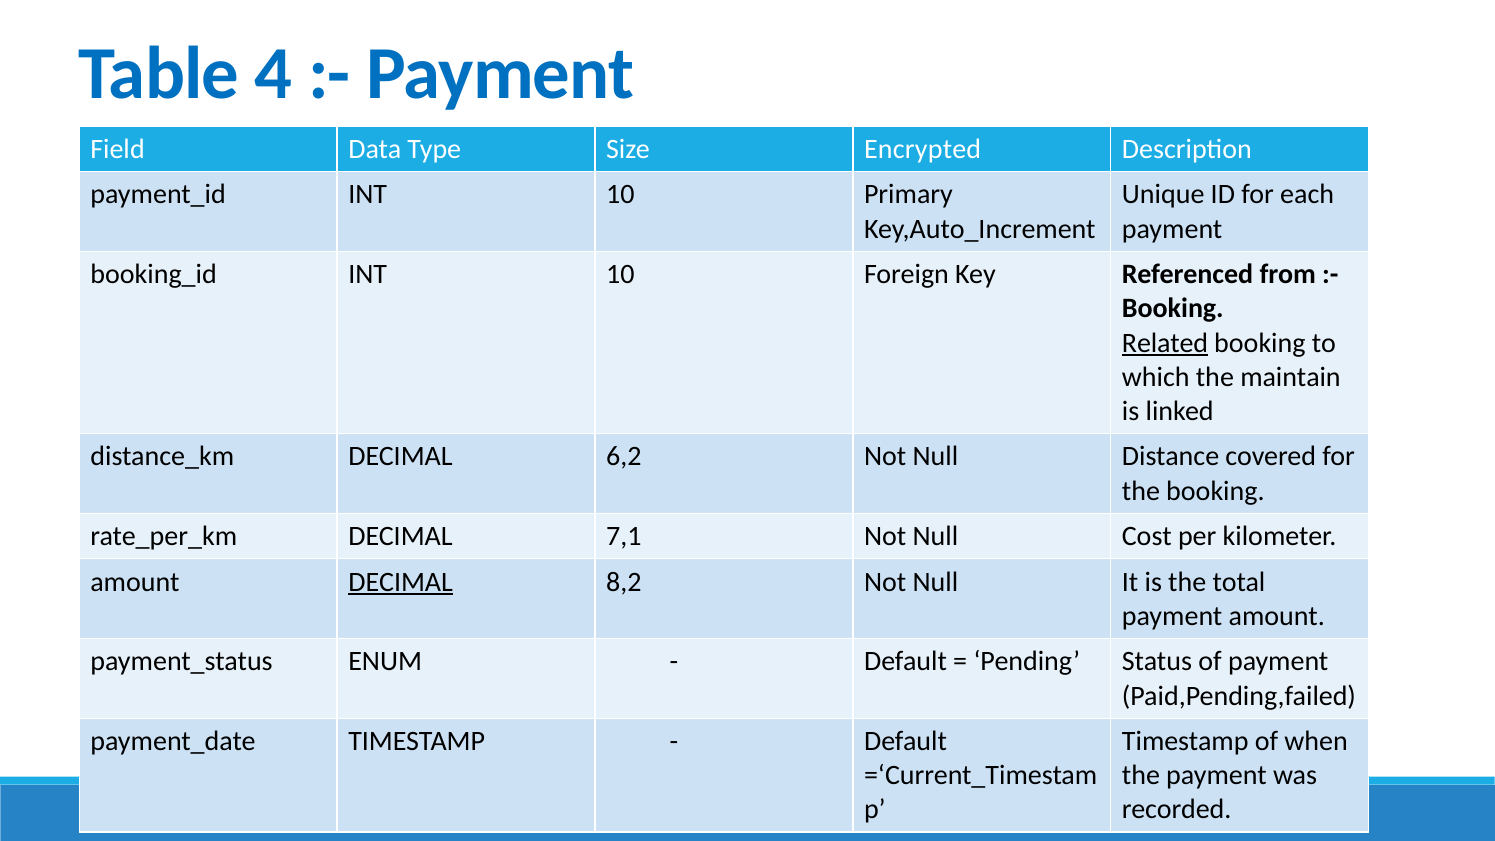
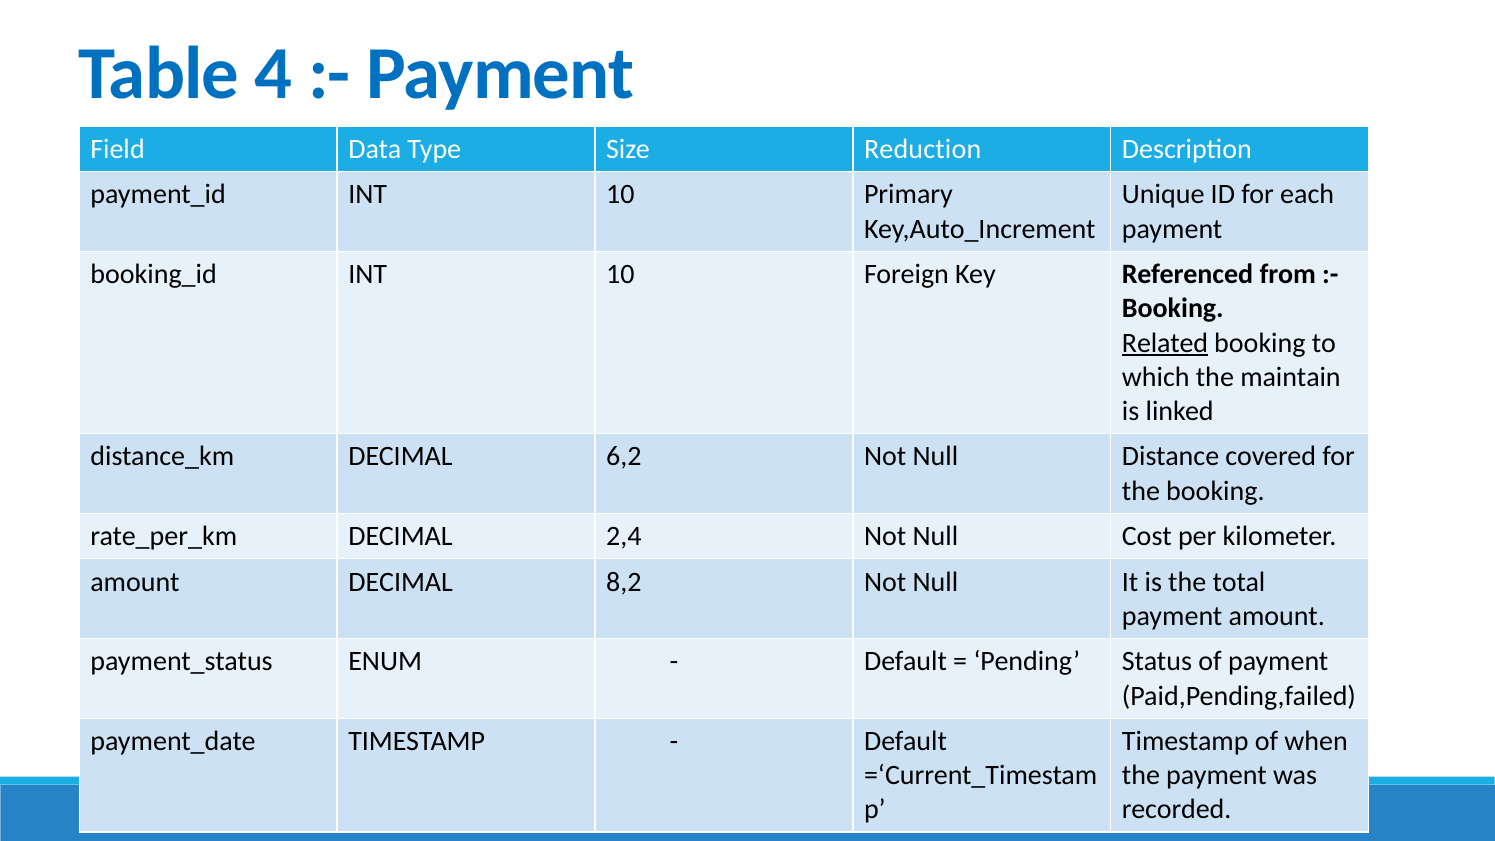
Encrypted: Encrypted -> Reduction (923, 149)
7,1: 7,1 -> 2,4 (624, 536)
DECIMAL underline: present -> none (401, 582)
